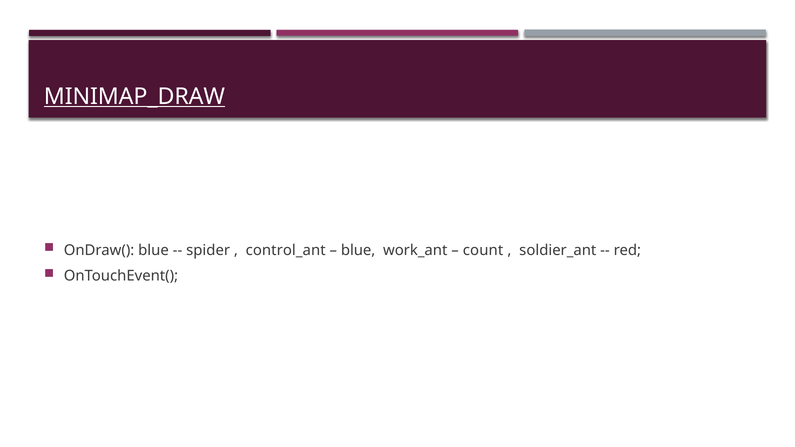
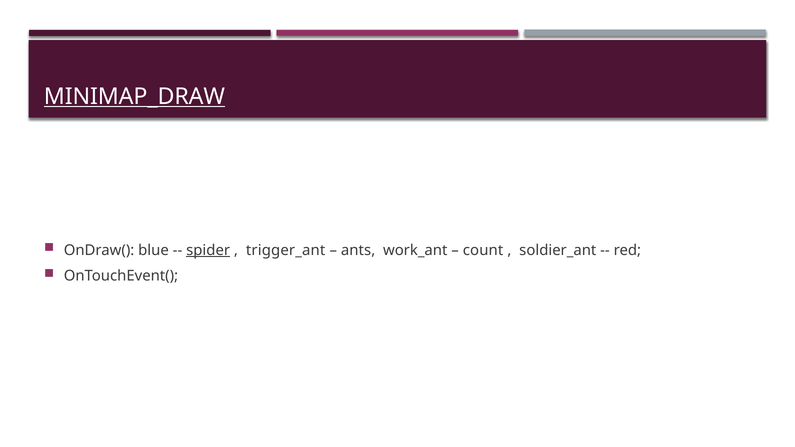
spider underline: none -> present (208, 250)
control_ant: control_ant -> trigger_ant (286, 250)
blue: blue -> ants (358, 250)
